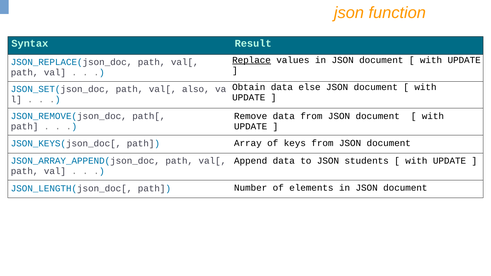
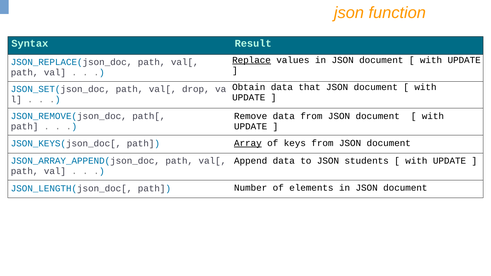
else: else -> that (310, 87)
also: also -> drop (196, 89)
Array underline: none -> present (248, 143)
